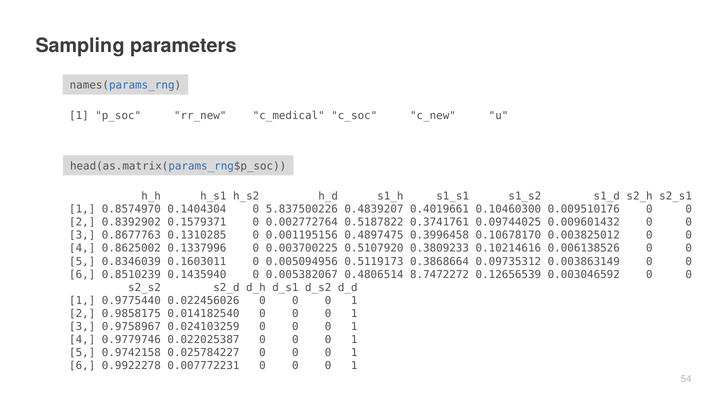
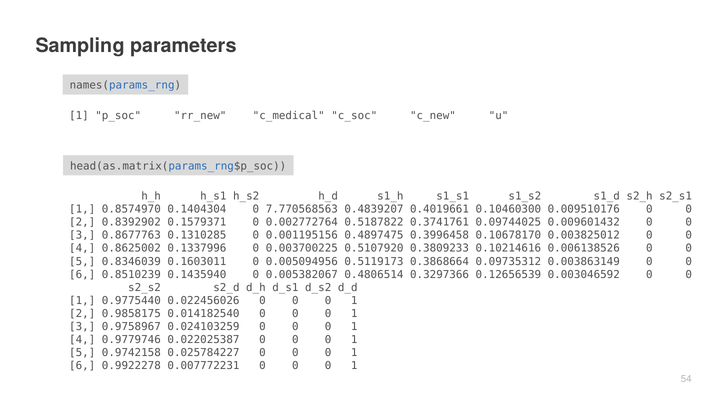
5.837500226: 5.837500226 -> 7.770568563 (302, 209)
8.7472272: 8.7472272 -> 0.3297366 (440, 274)
